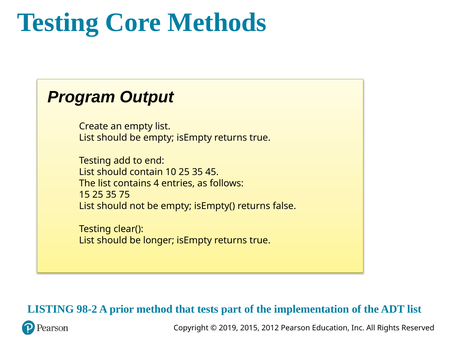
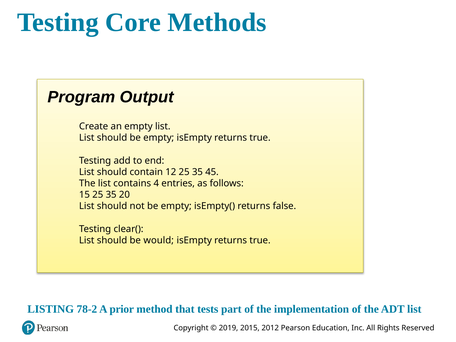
10: 10 -> 12 (171, 172)
75: 75 -> 20 (124, 195)
longer: longer -> would (159, 240)
98-2: 98-2 -> 78-2 (87, 309)
